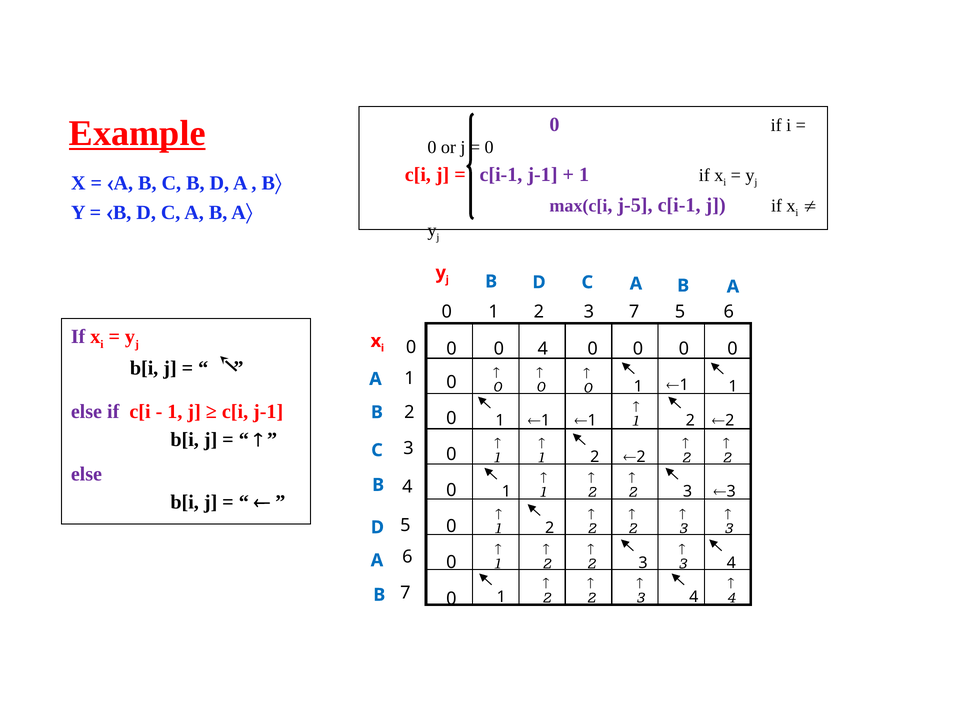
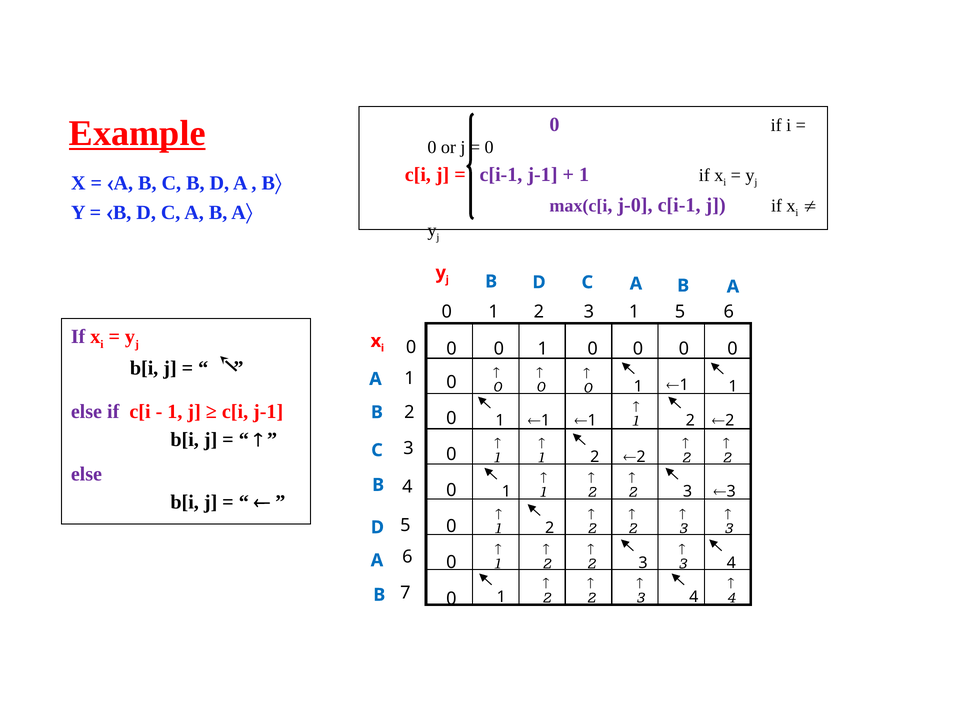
j-5: j-5 -> j-0 (635, 205)
3 7: 7 -> 1 (634, 312)
4: 4 -> 1 (543, 349)
